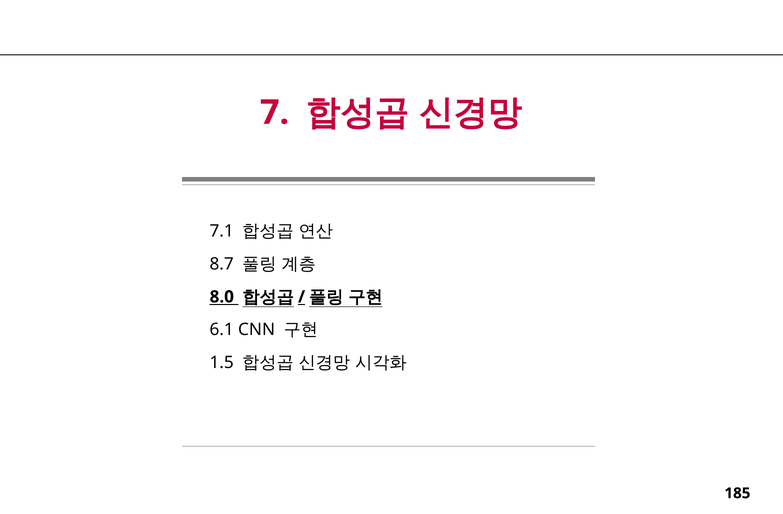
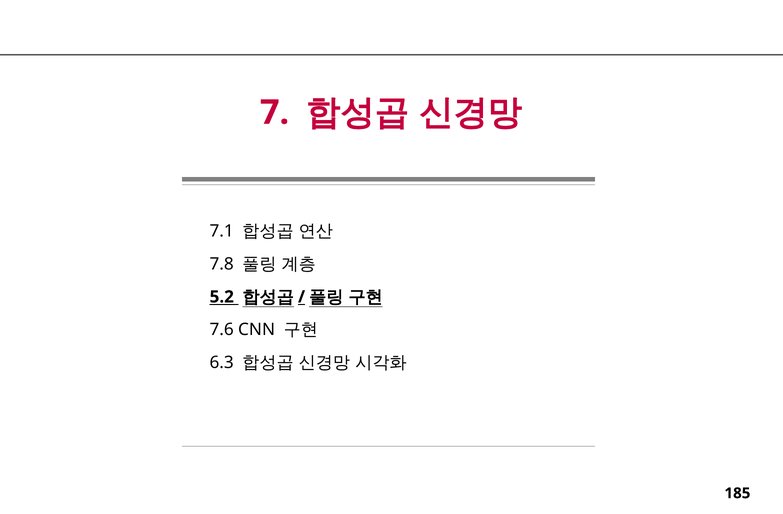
8.7: 8.7 -> 7.8 (222, 264)
8.0: 8.0 -> 5.2 (222, 297)
6.1: 6.1 -> 7.6 (222, 330)
1.5: 1.5 -> 6.3 (222, 363)
